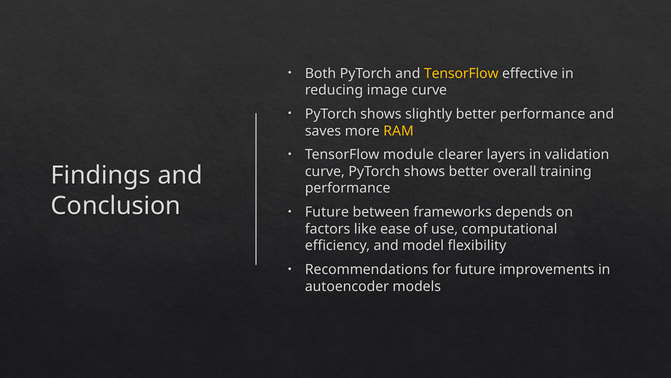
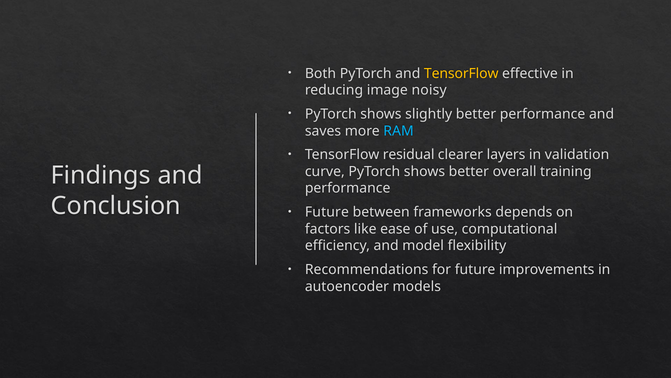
image curve: curve -> noisy (429, 90)
RAM colour: yellow -> light blue (399, 131)
module: module -> residual (409, 154)
